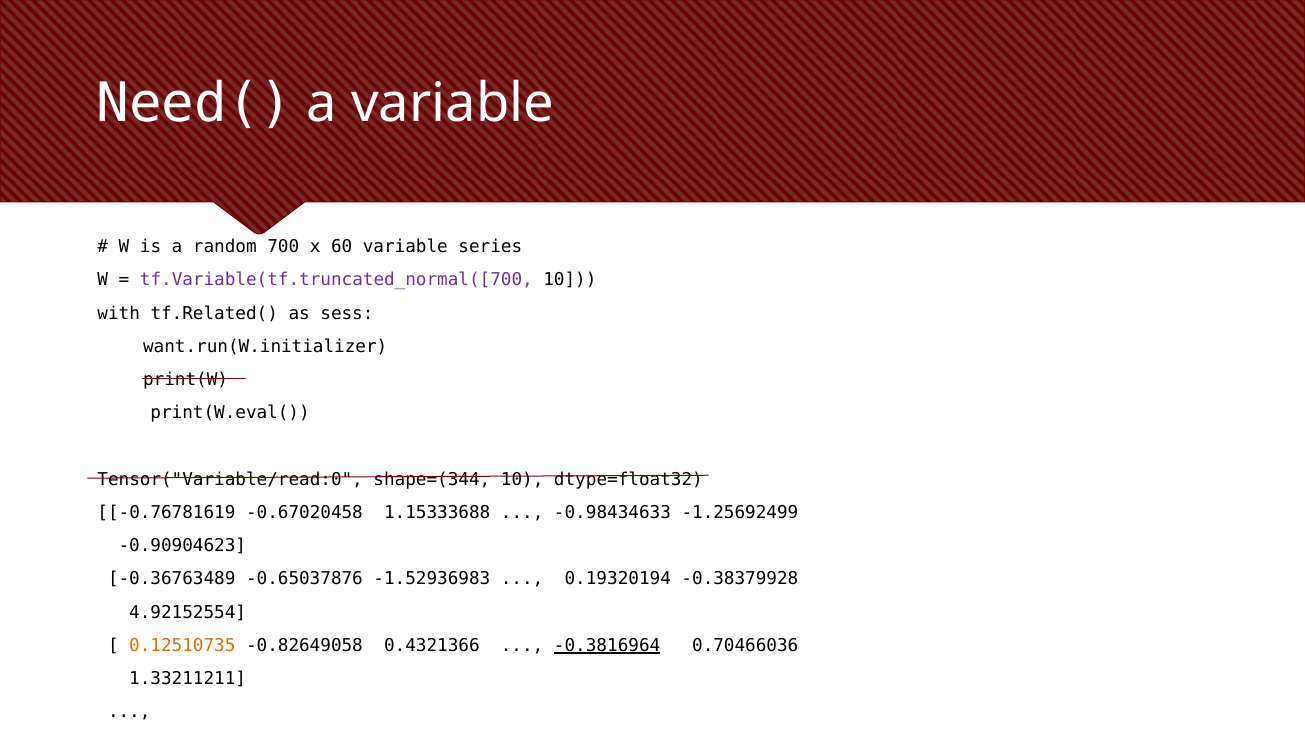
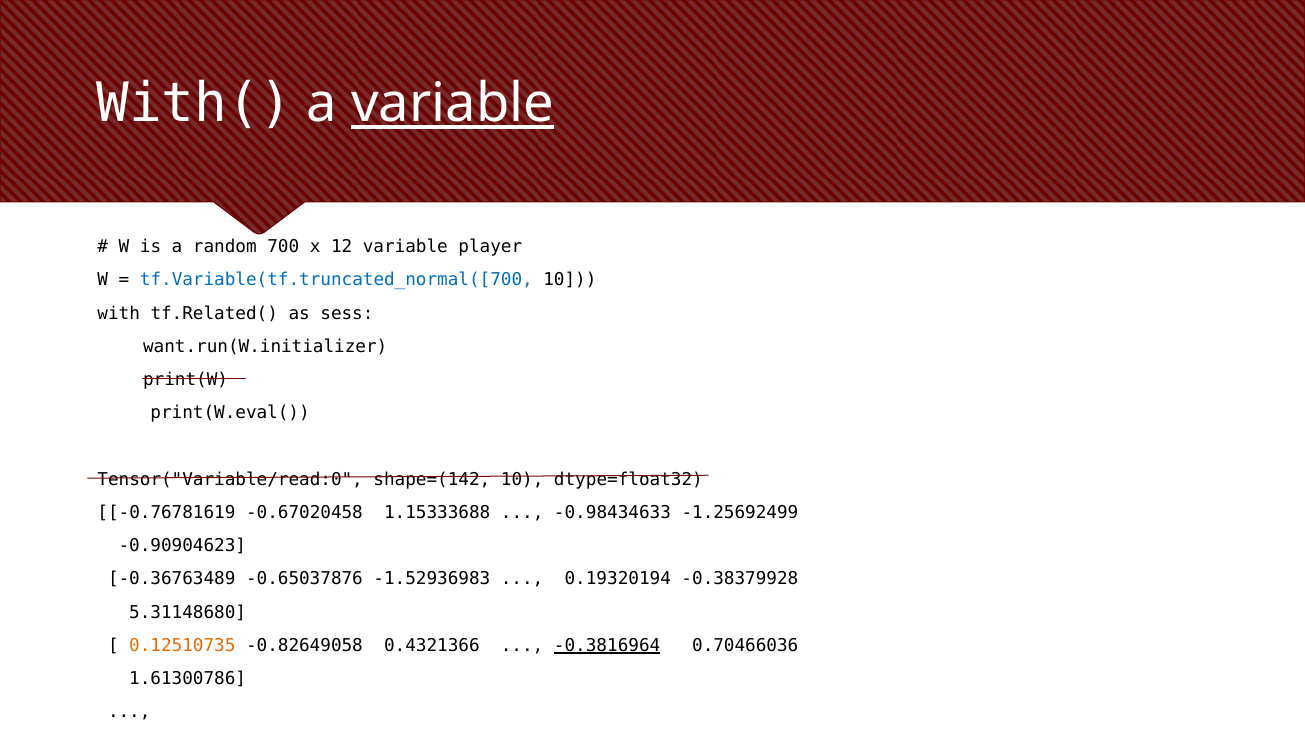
Need(: Need( -> With( (195, 104)
variable underline: none -> present (453, 104)
60: 60 -> 12 (342, 247)
series: series -> player (490, 247)
tf.Variable(tf.truncated_normal([700 colour: purple -> blue (336, 280)
shape=(344: shape=(344 -> shape=(142 (432, 479)
4.92152554: 4.92152554 -> 5.31148680 (188, 612)
1.33211211: 1.33211211 -> 1.61300786 (188, 679)
